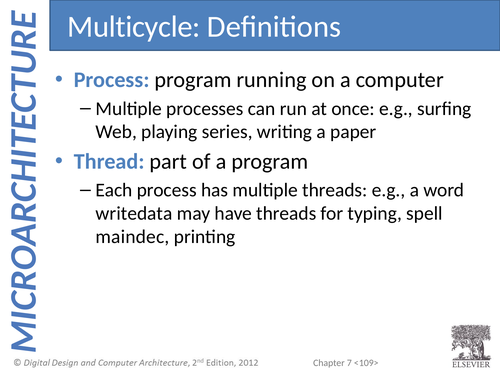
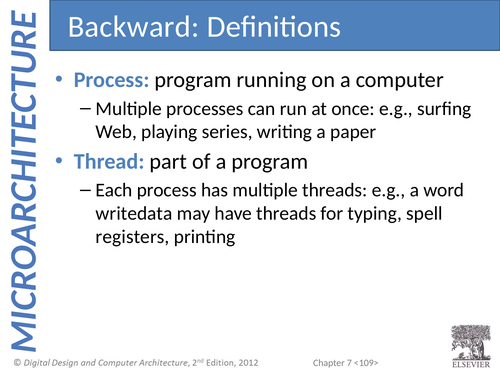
Multicycle: Multicycle -> Backward (134, 27)
maindec: maindec -> registers (133, 237)
